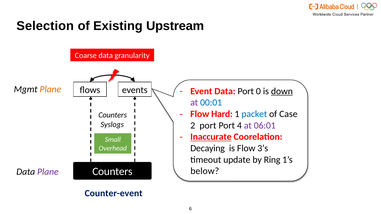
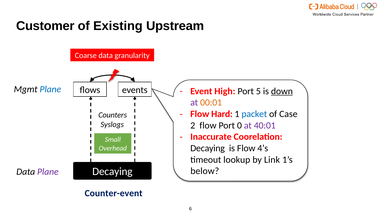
Selection: Selection -> Customer (45, 26)
Plane colour: orange -> blue (50, 89)
Event Data: Data -> High (225, 91)
0: 0 -> 5 (258, 91)
00:01 colour: blue -> orange (211, 103)
2 port: port -> flow (208, 126)
4: 4 -> 0 (239, 126)
06:01: 06:01 -> 40:01 (265, 126)
Inaccurate underline: present -> none (211, 137)
3’s: 3’s -> 4’s (263, 148)
update: update -> lookup (237, 160)
Ring: Ring -> Link (272, 160)
Counters: Counters -> Decaying (112, 172)
